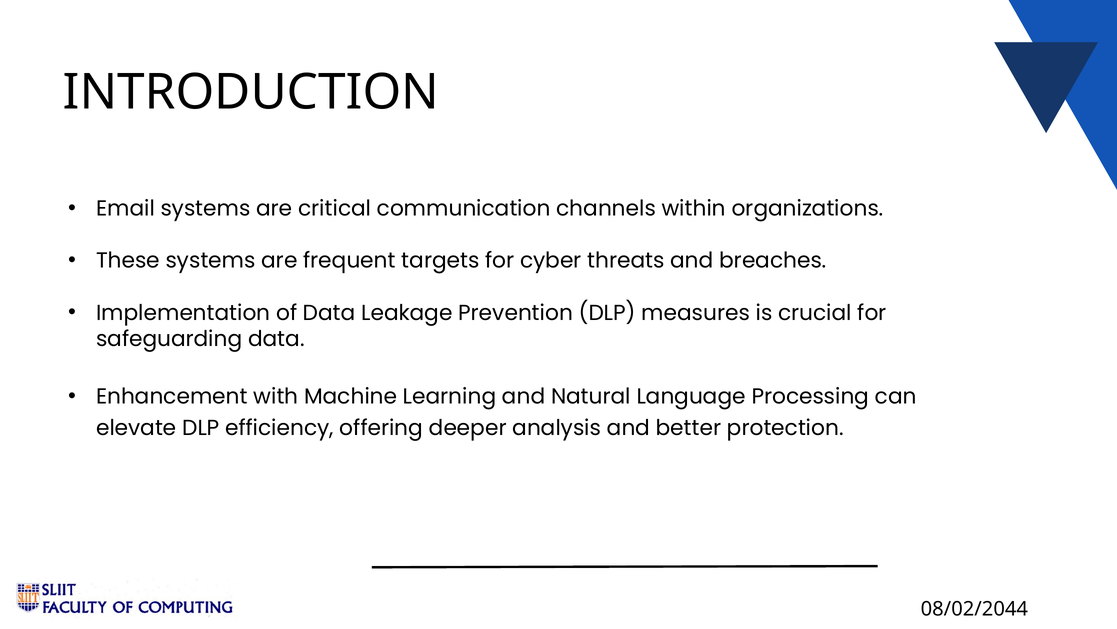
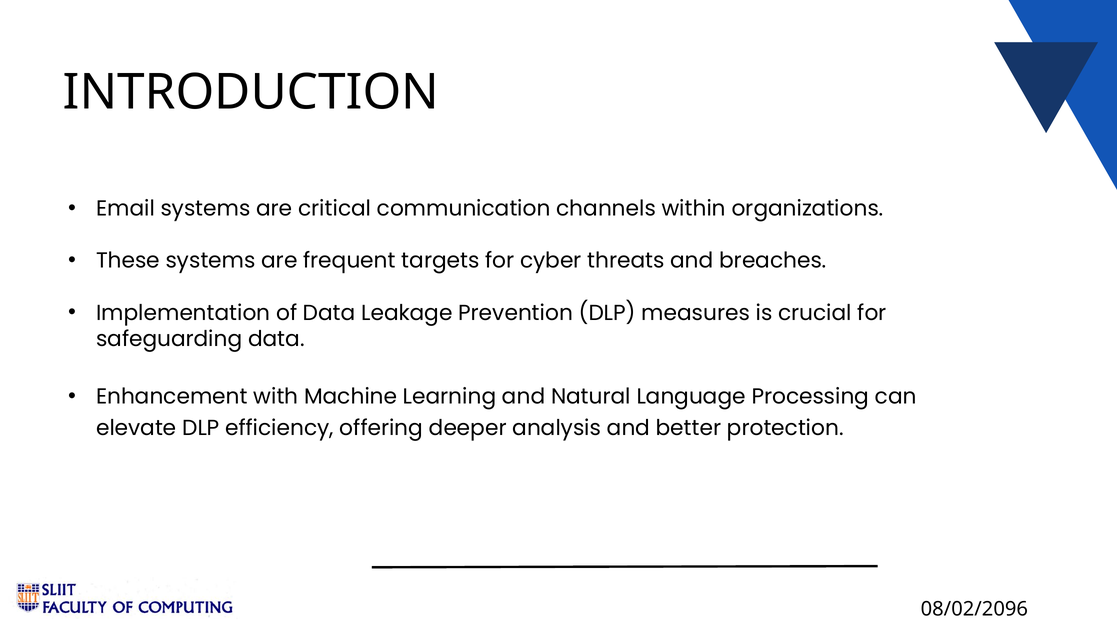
08/02/2044: 08/02/2044 -> 08/02/2096 (974, 608)
